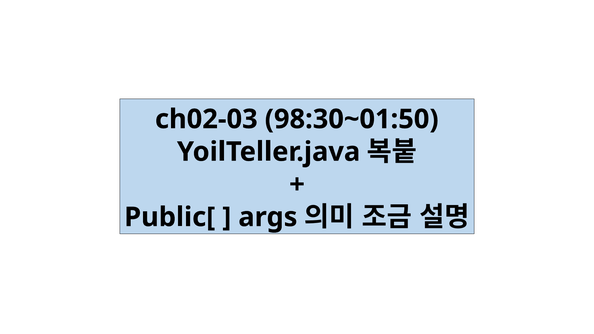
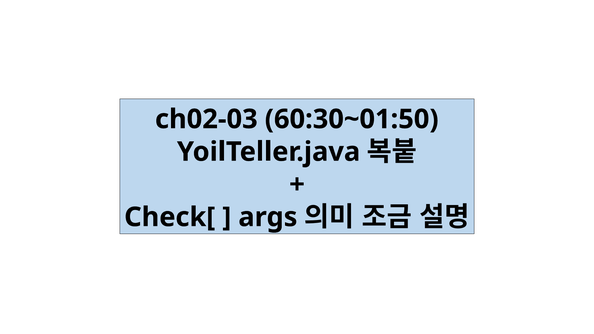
98:30~01:50: 98:30~01:50 -> 60:30~01:50 (352, 119)
Public[: Public[ -> Check[ (170, 217)
